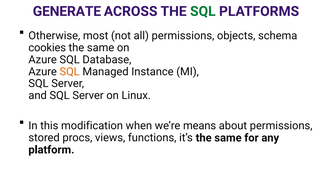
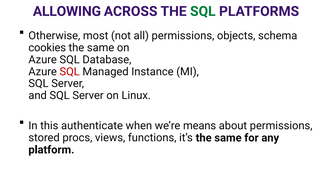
GENERATE: GENERATE -> ALLOWING (67, 11)
SQL colour: orange -> red (70, 72)
modification: modification -> authenticate (92, 126)
